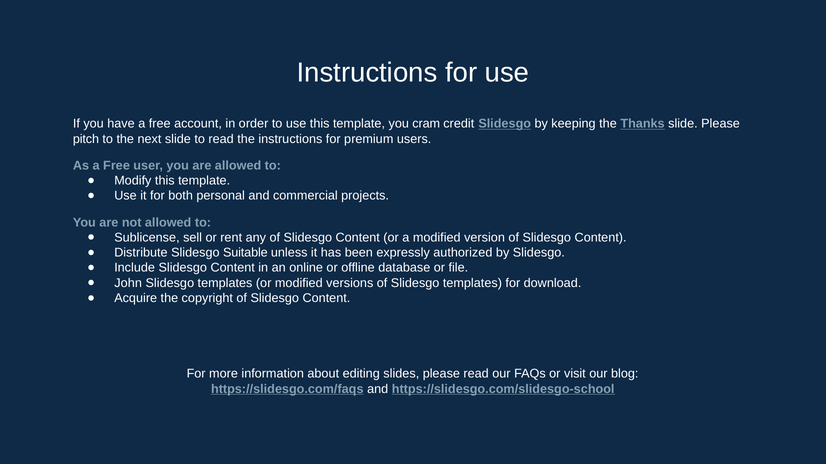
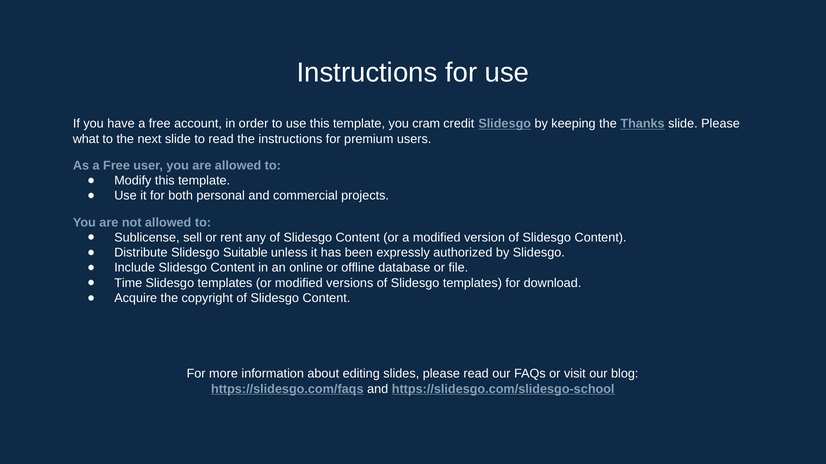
pitch: pitch -> what (86, 139)
John: John -> Time (128, 283)
